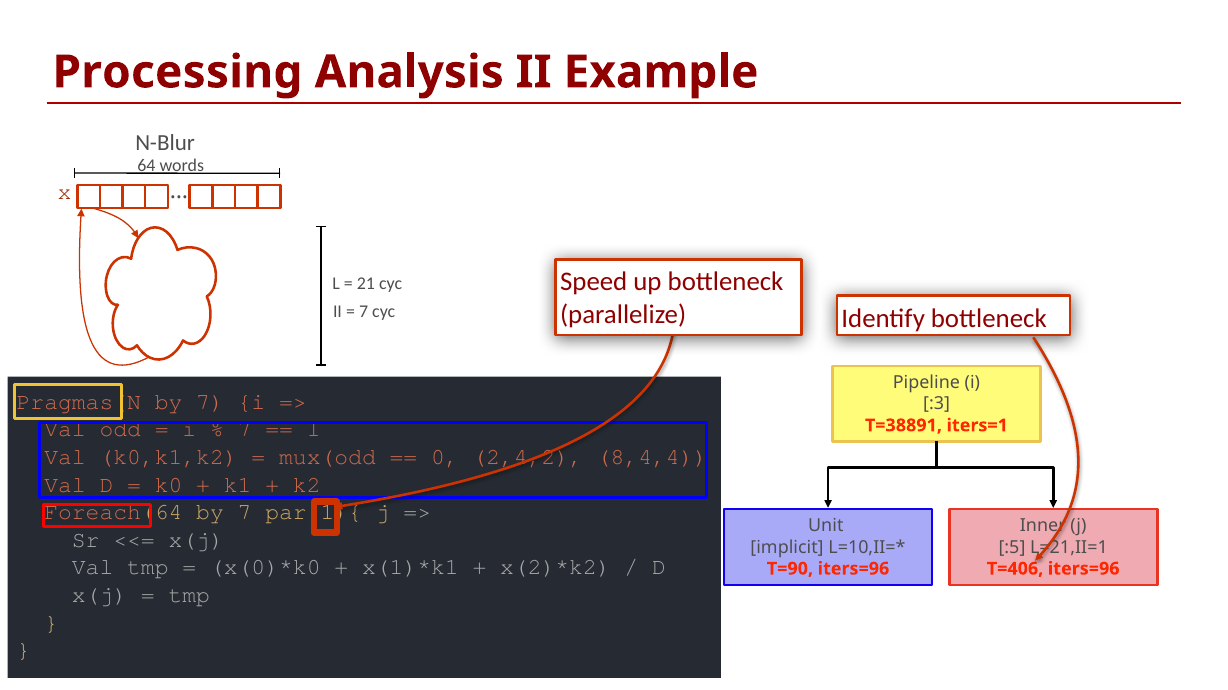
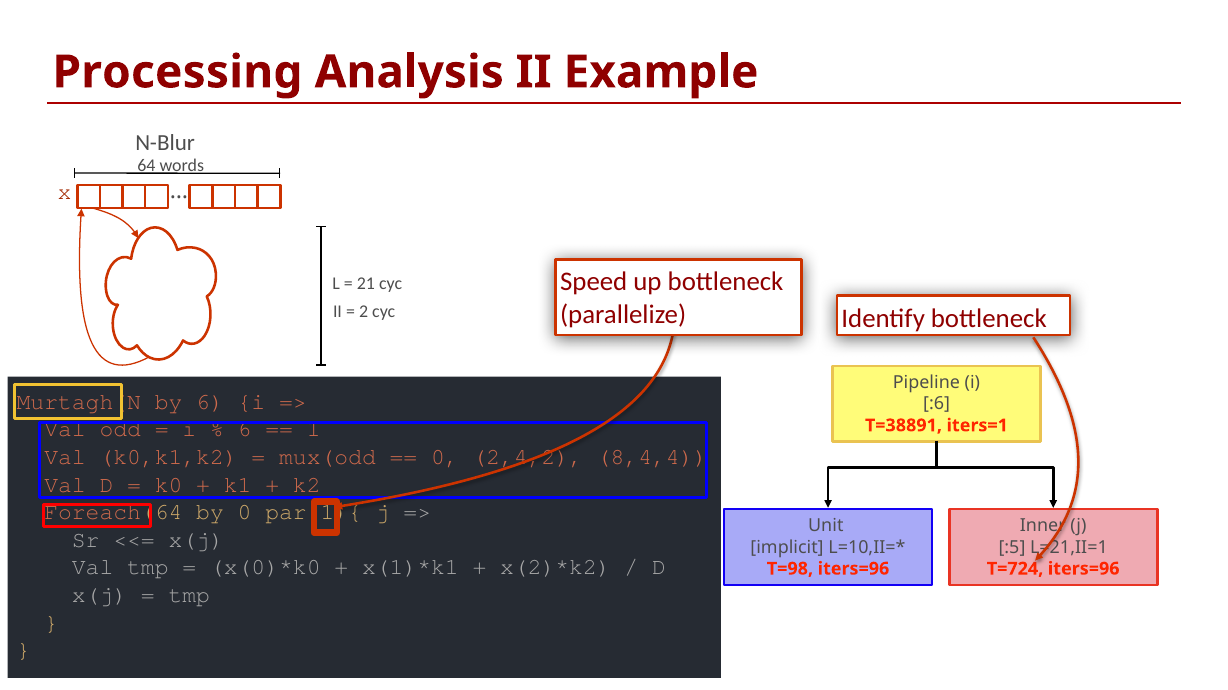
7: 7 -> 2 (364, 312)
Pragmas(N: Pragmas(N -> Murtagh(N (79, 402)
7: 7 -> 6 (210, 402)
:3: :3 -> :6 (937, 404)
7: 7 -> 6 (245, 430)
Foreach(64 by 7: 7 -> 0 (245, 513)
T=90: T=90 -> T=98 (790, 569)
T=406: T=406 -> T=724 (1015, 569)
